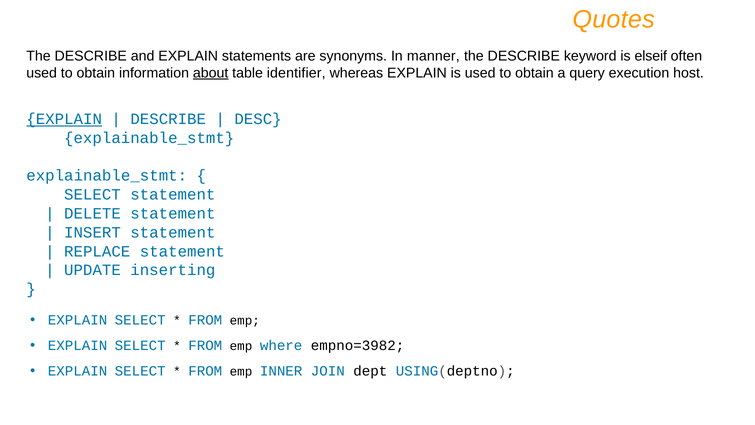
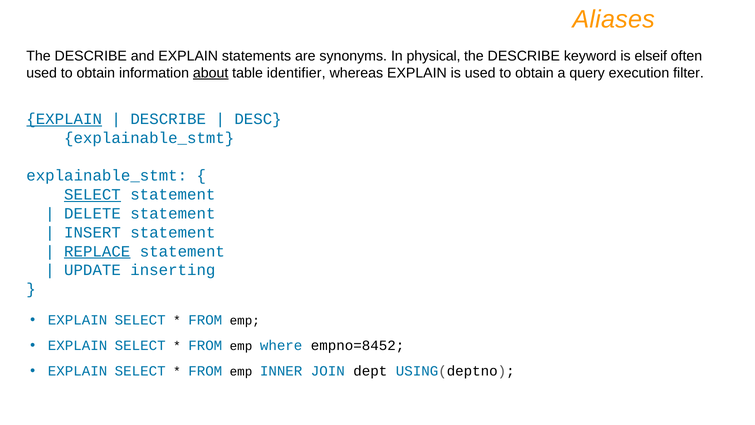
Quotes: Quotes -> Aliases (614, 20)
manner: manner -> physical (434, 56)
host: host -> filter (689, 73)
SELECT underline: none -> present (92, 195)
REPLACE underline: none -> present (97, 251)
empno=3982: empno=3982 -> empno=8452 (358, 346)
